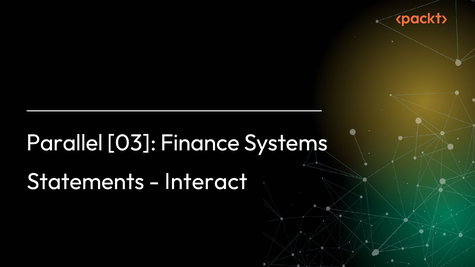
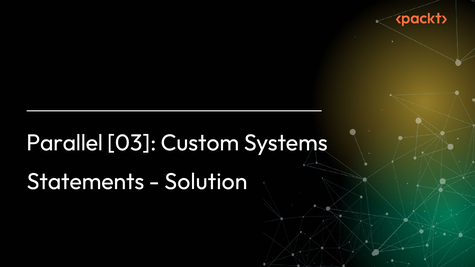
Finance: Finance -> Custom (200, 143)
Interact: Interact -> Solution (206, 182)
